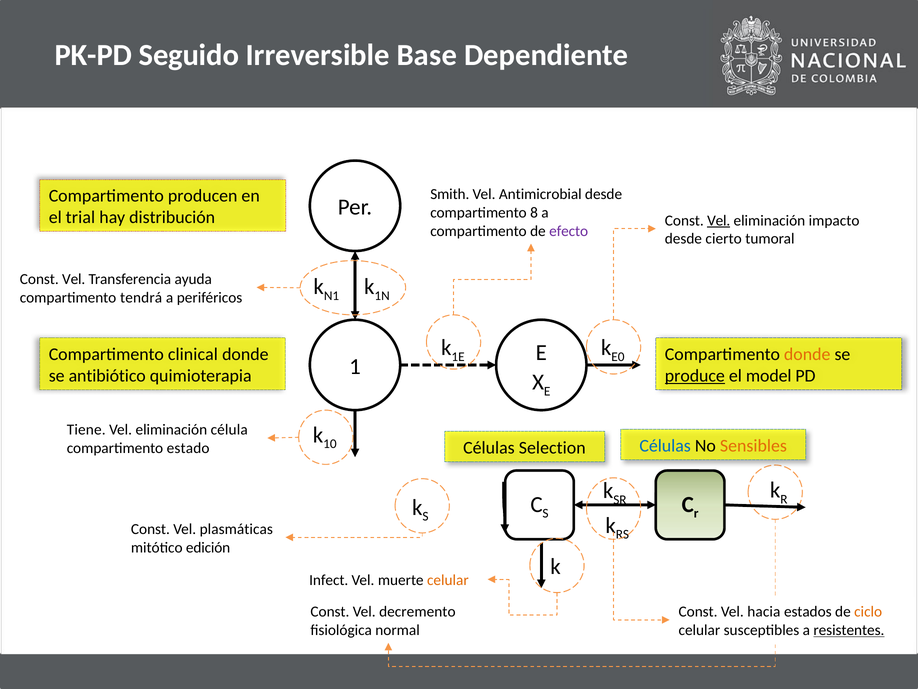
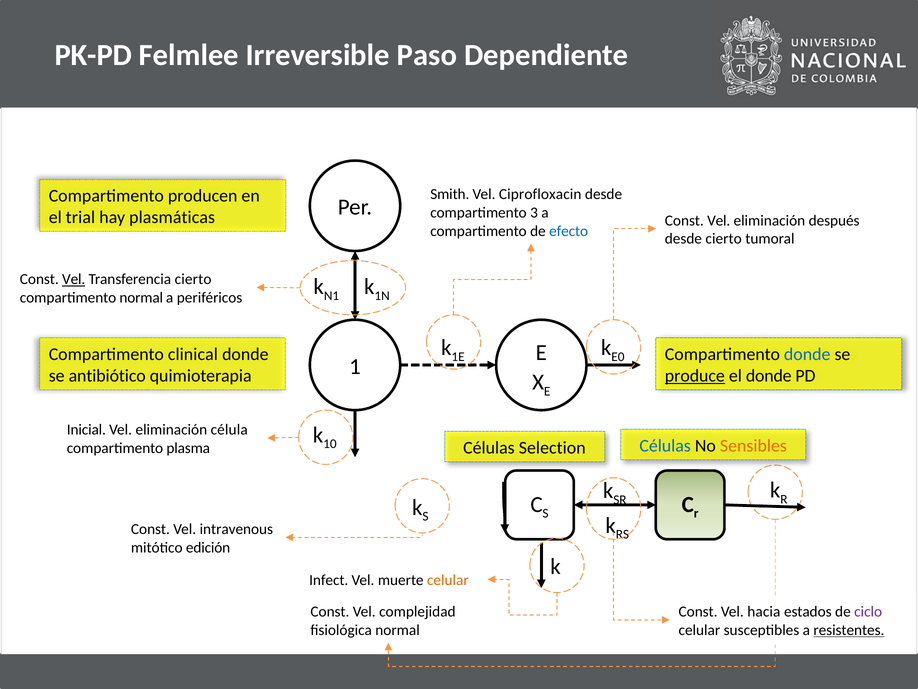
Seguido: Seguido -> Felmlee (189, 55)
Base: Base -> Paso (427, 55)
Antimicrobial: Antimicrobial -> Ciprofloxacin (540, 194)
8: 8 -> 3 (534, 212)
distribución: distribución -> plasmáticas (172, 217)
Vel underline: present -> none (719, 220)
impacto: impacto -> después (834, 220)
efecto colour: purple -> blue (569, 231)
Vel underline: none -> present (74, 279)
Transferencia ayuda: ayuda -> cierto (193, 279)
compartimento tendrá: tendrá -> normal (141, 297)
donde colour: orange -> blue (807, 354)
el model: model -> donde (769, 375)
Tiene: Tiene -> Inicial (86, 430)
estado: estado -> plasma (188, 448)
plasmáticas: plasmáticas -> intravenous (236, 529)
decremento: decremento -> complejidad (417, 611)
ciclo colour: orange -> purple (868, 611)
